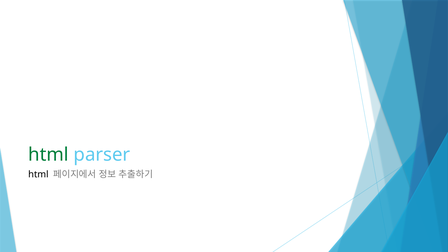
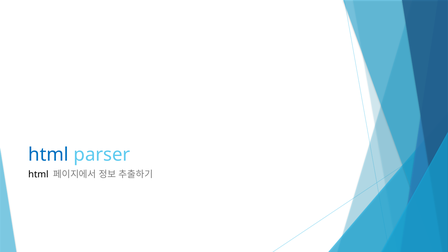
html colour: green -> blue (48, 155)
